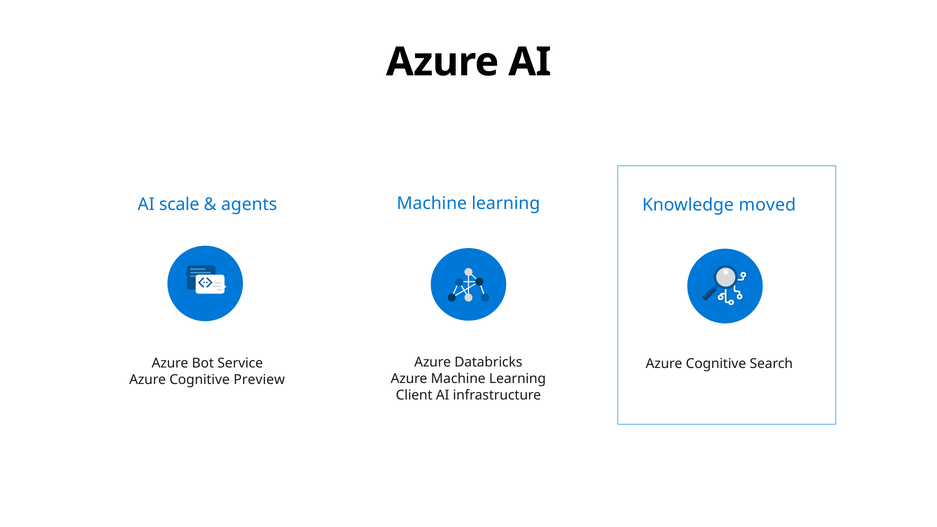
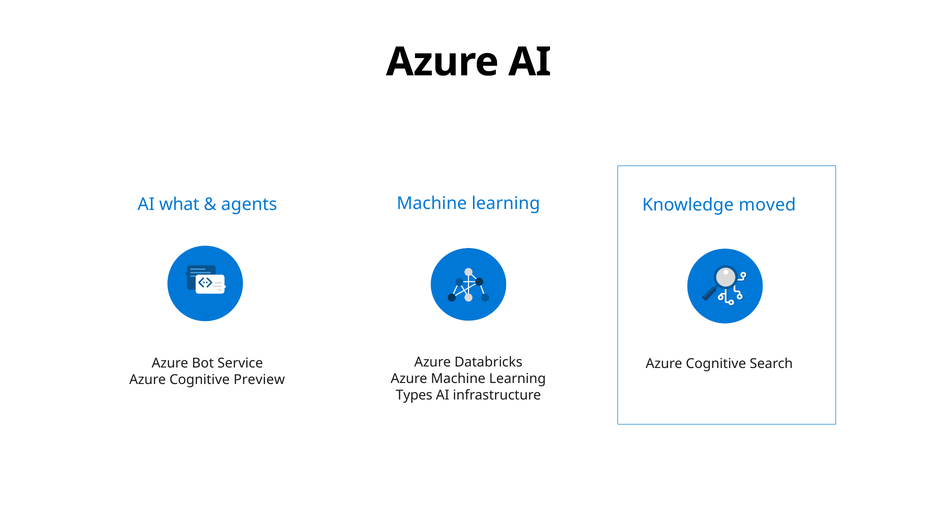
scale: scale -> what (179, 205)
Client: Client -> Types (414, 395)
